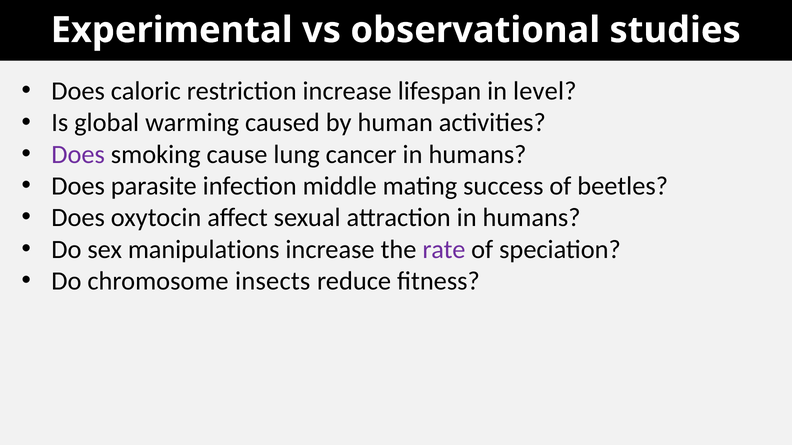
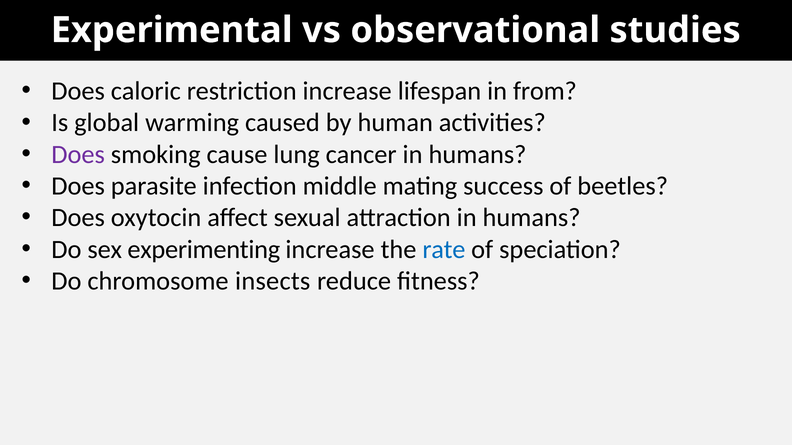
level: level -> from (545, 91)
manipulations: manipulations -> experimenting (204, 250)
rate colour: purple -> blue (444, 250)
